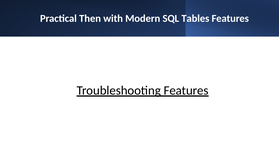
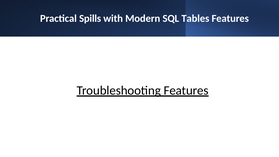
Then: Then -> Spills (90, 18)
